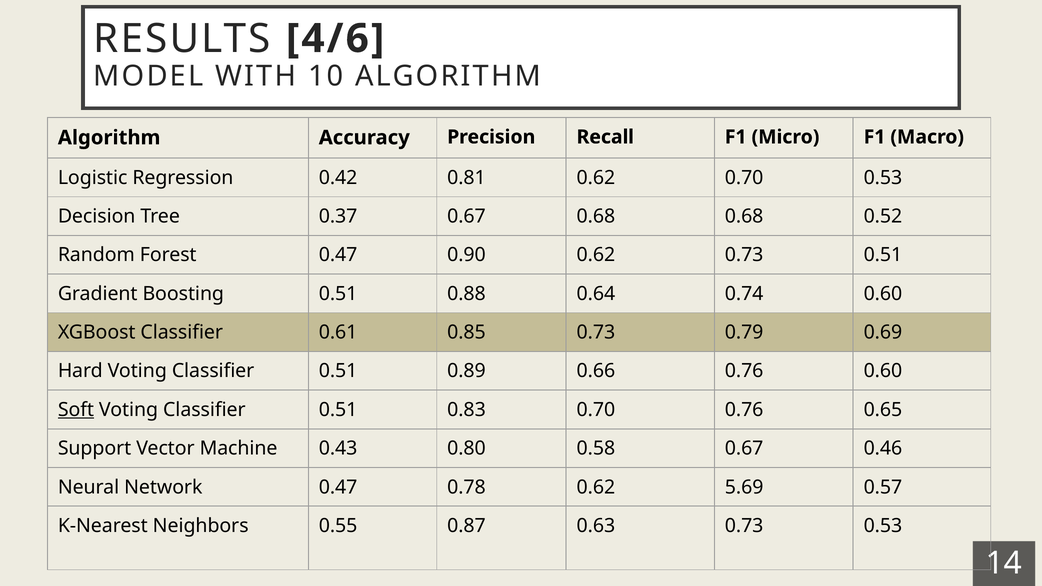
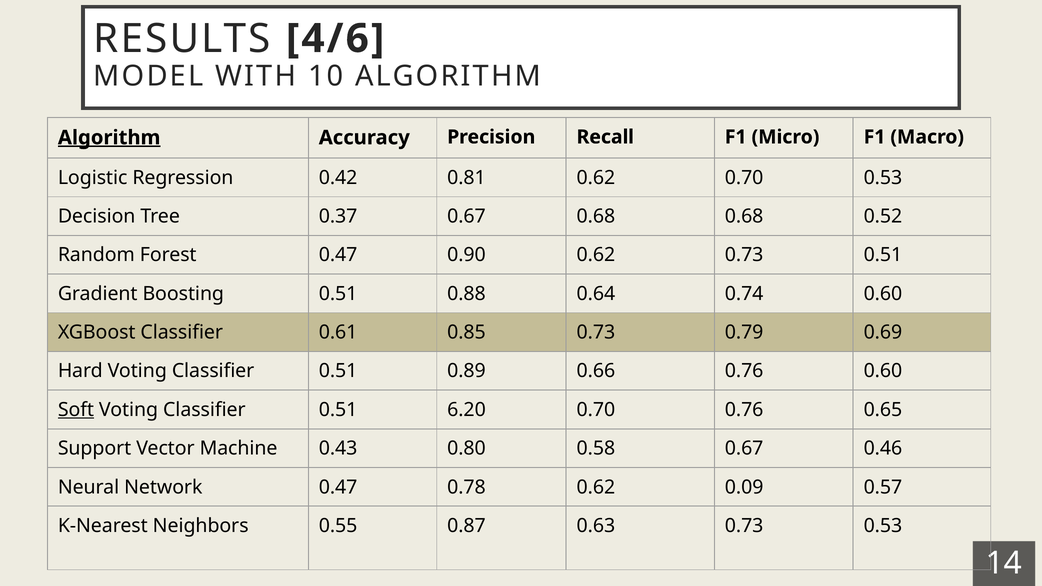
Algorithm underline: none -> present (109, 138)
0.83: 0.83 -> 6.20 (466, 410)
5.69: 5.69 -> 0.09 (744, 487)
